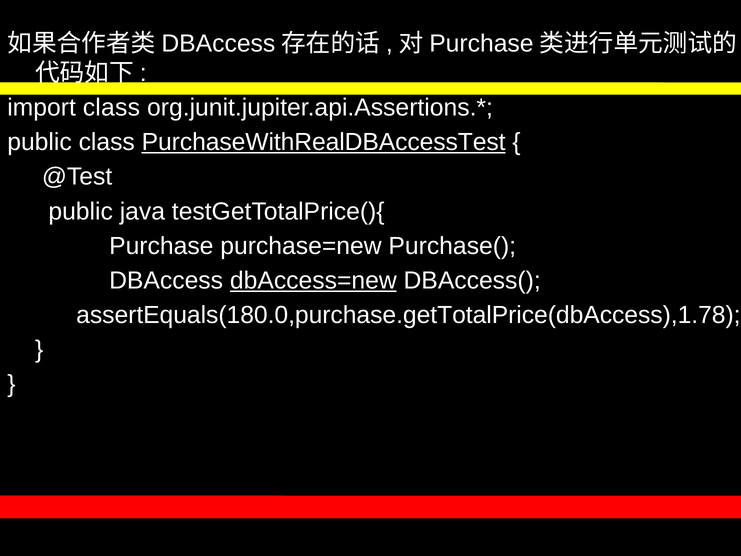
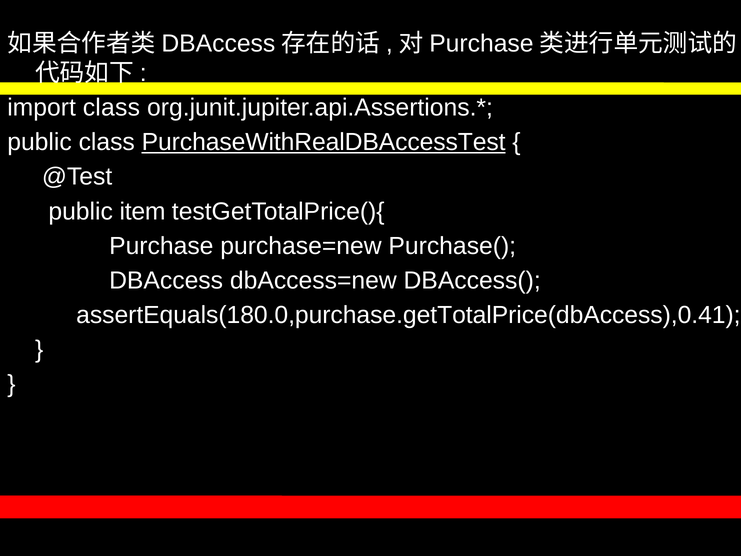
java: java -> item (143, 211)
dbAccess=new underline: present -> none (313, 280)
assertEquals(180.0,purchase.getTotalPrice(dbAccess),1.78: assertEquals(180.0,purchase.getTotalPrice(dbAccess),1.78 -> assertEquals(180.0,purchase.getTotalPrice(dbAccess),0.41 (408, 315)
